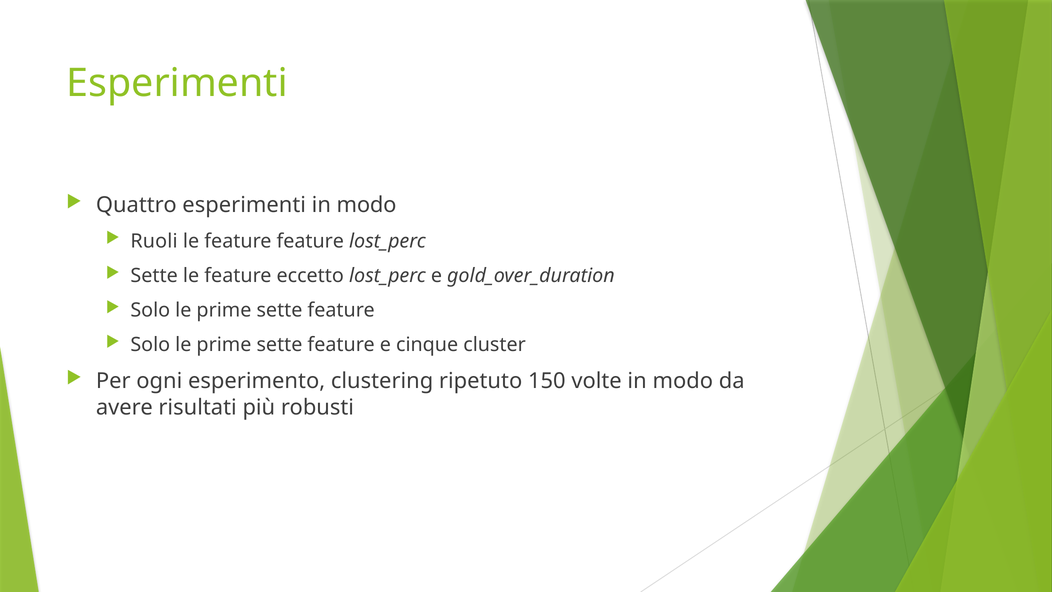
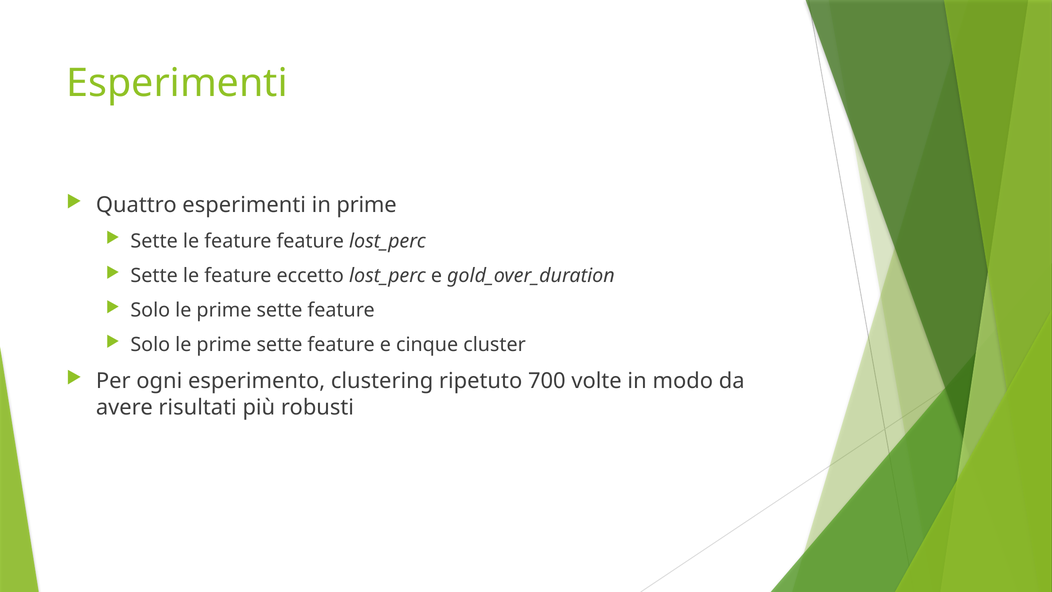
esperimenti in modo: modo -> prime (367, 205)
Ruoli: Ruoli -> Sette (154, 241)
150: 150 -> 700 (547, 381)
